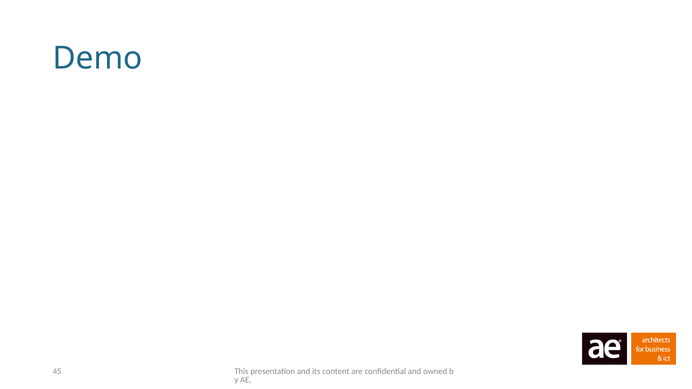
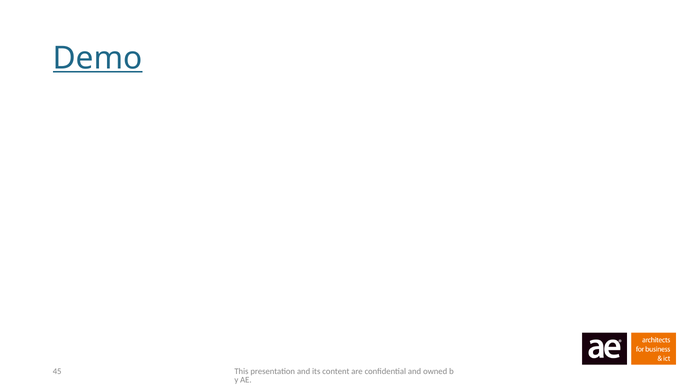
Demo underline: none -> present (98, 58)
